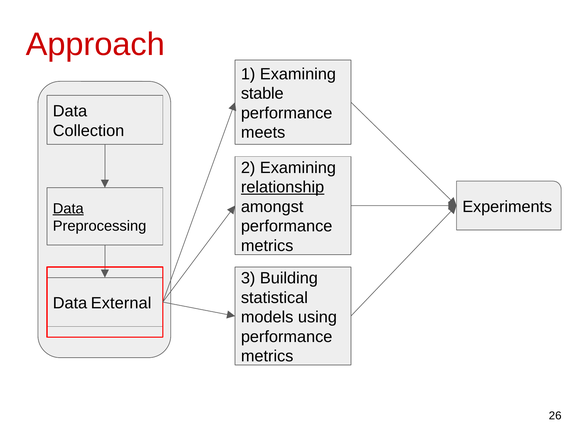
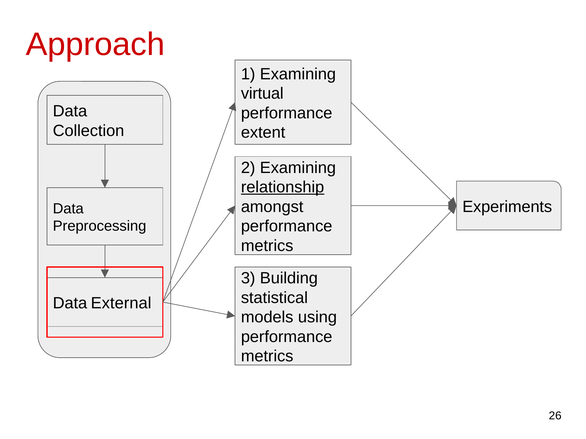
stable: stable -> virtual (262, 94)
meets: meets -> extent (263, 133)
Data underline: present -> none (68, 209)
